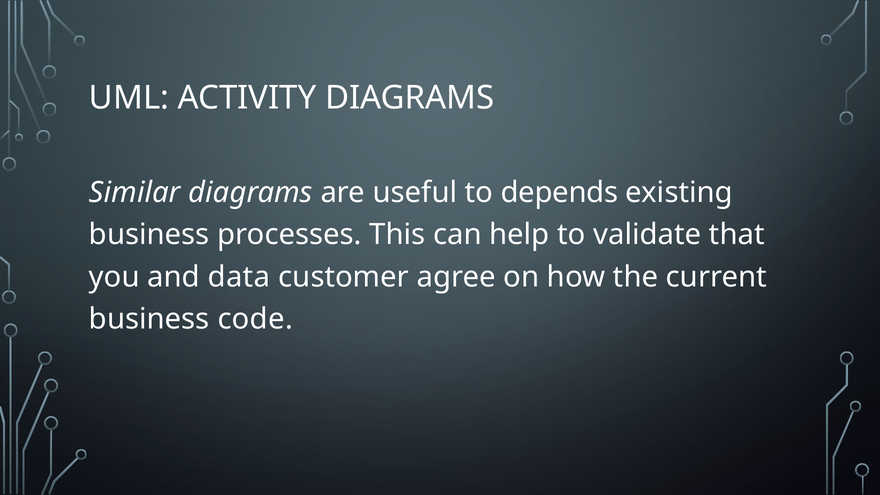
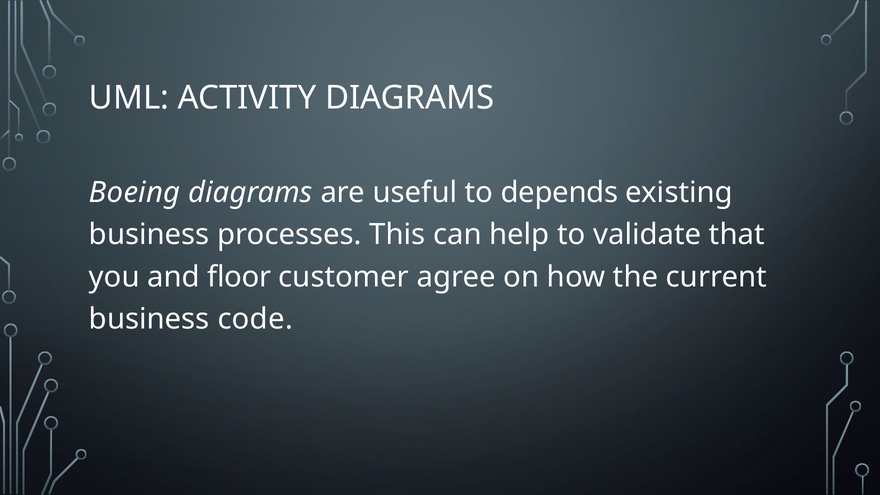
Similar: Similar -> Boeing (135, 192)
data: data -> floor (239, 277)
